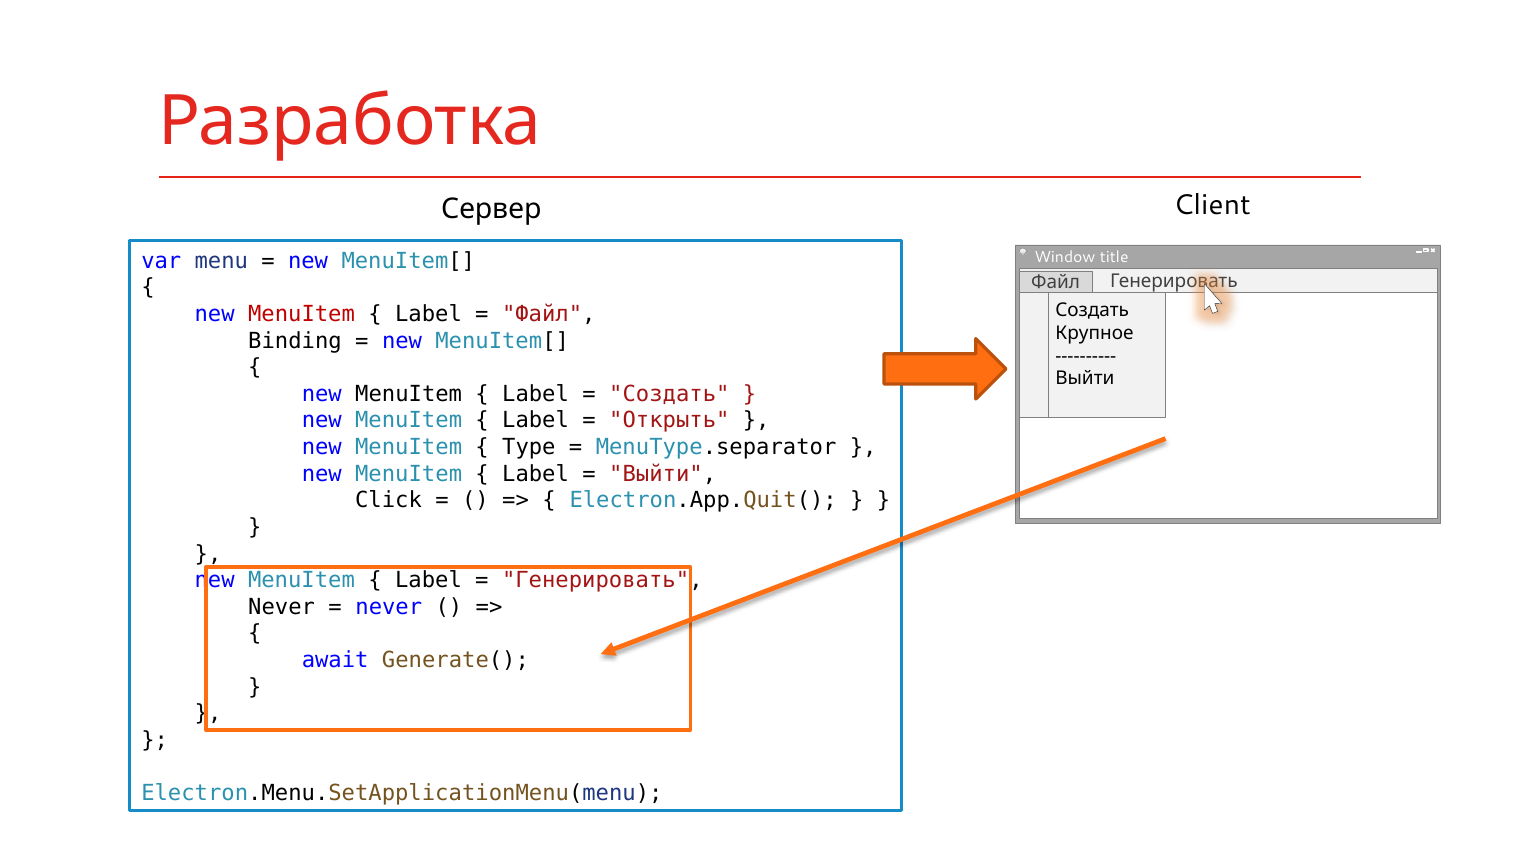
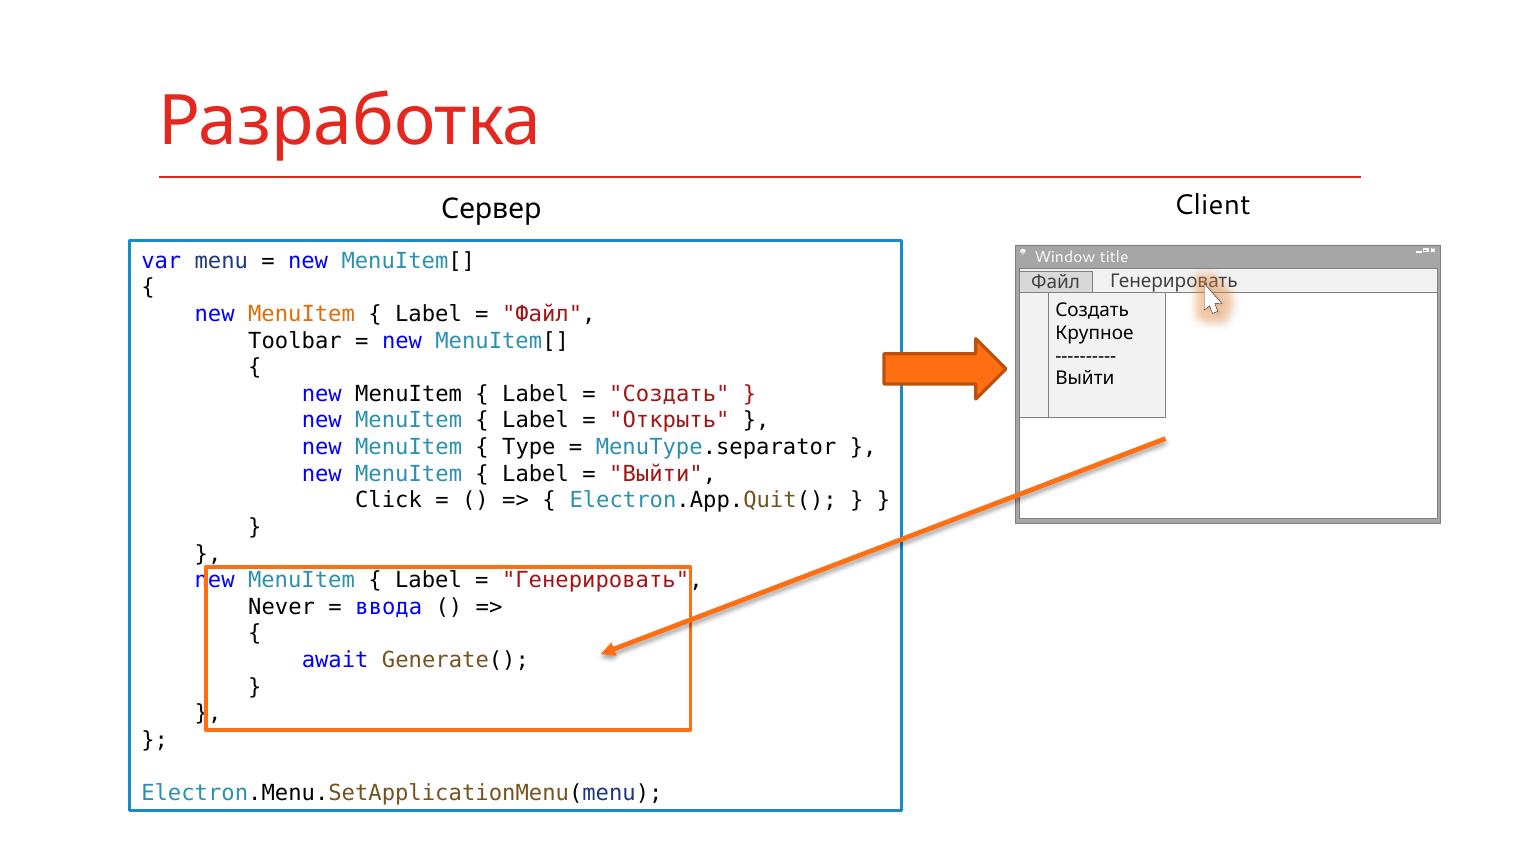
MenuItem colour: red -> orange (302, 314)
Binding: Binding -> Toolbar (295, 341)
never: never -> ввода (389, 607)
